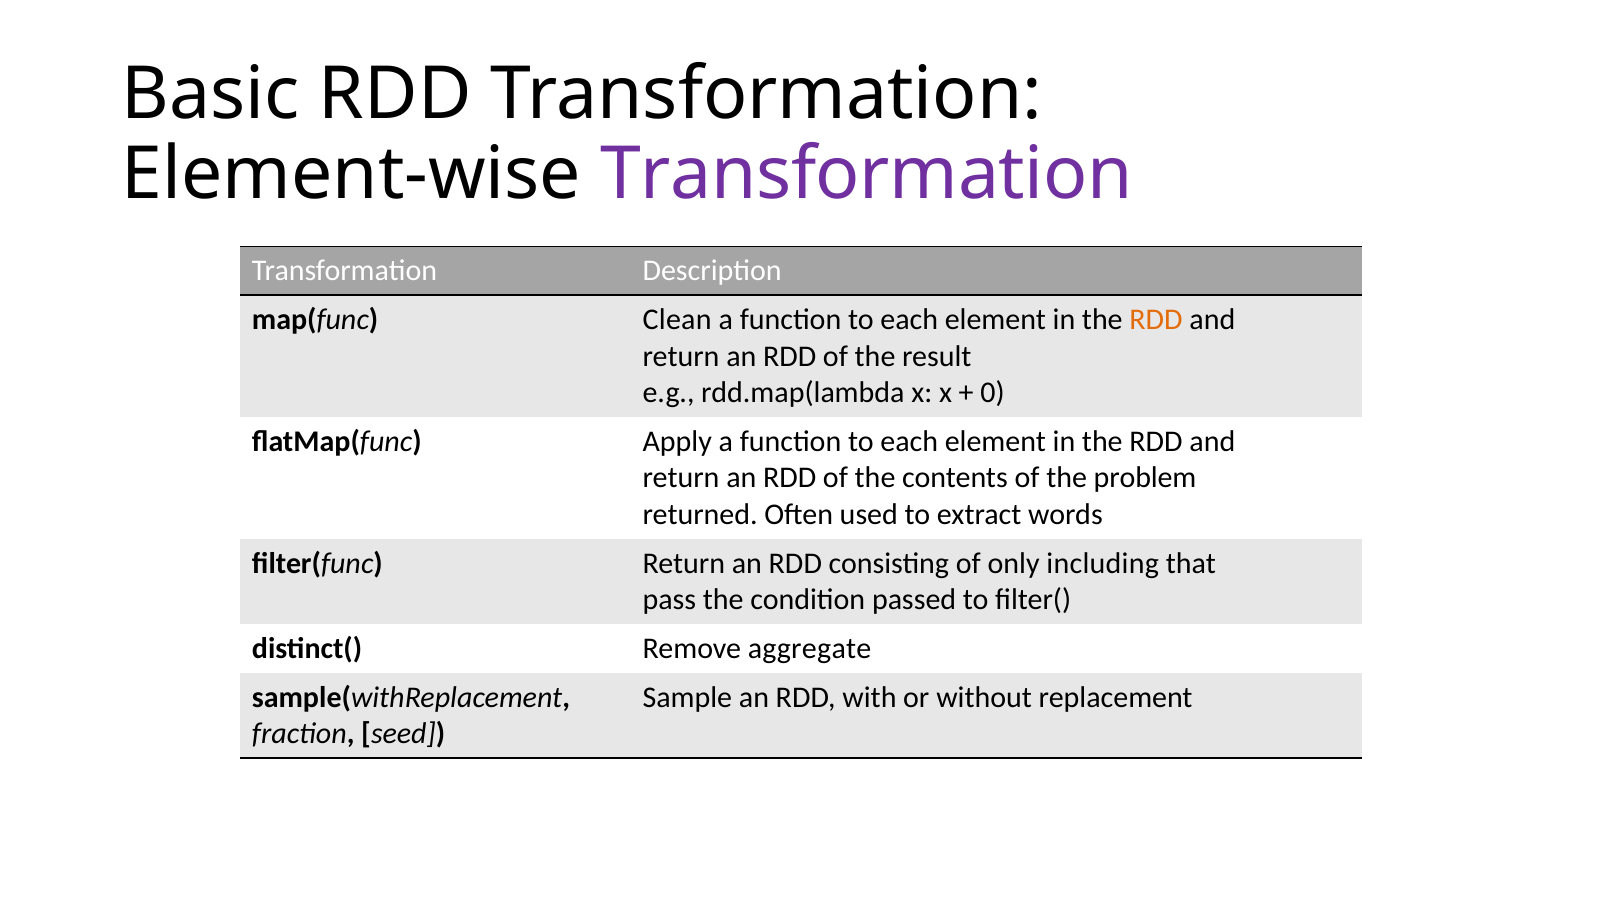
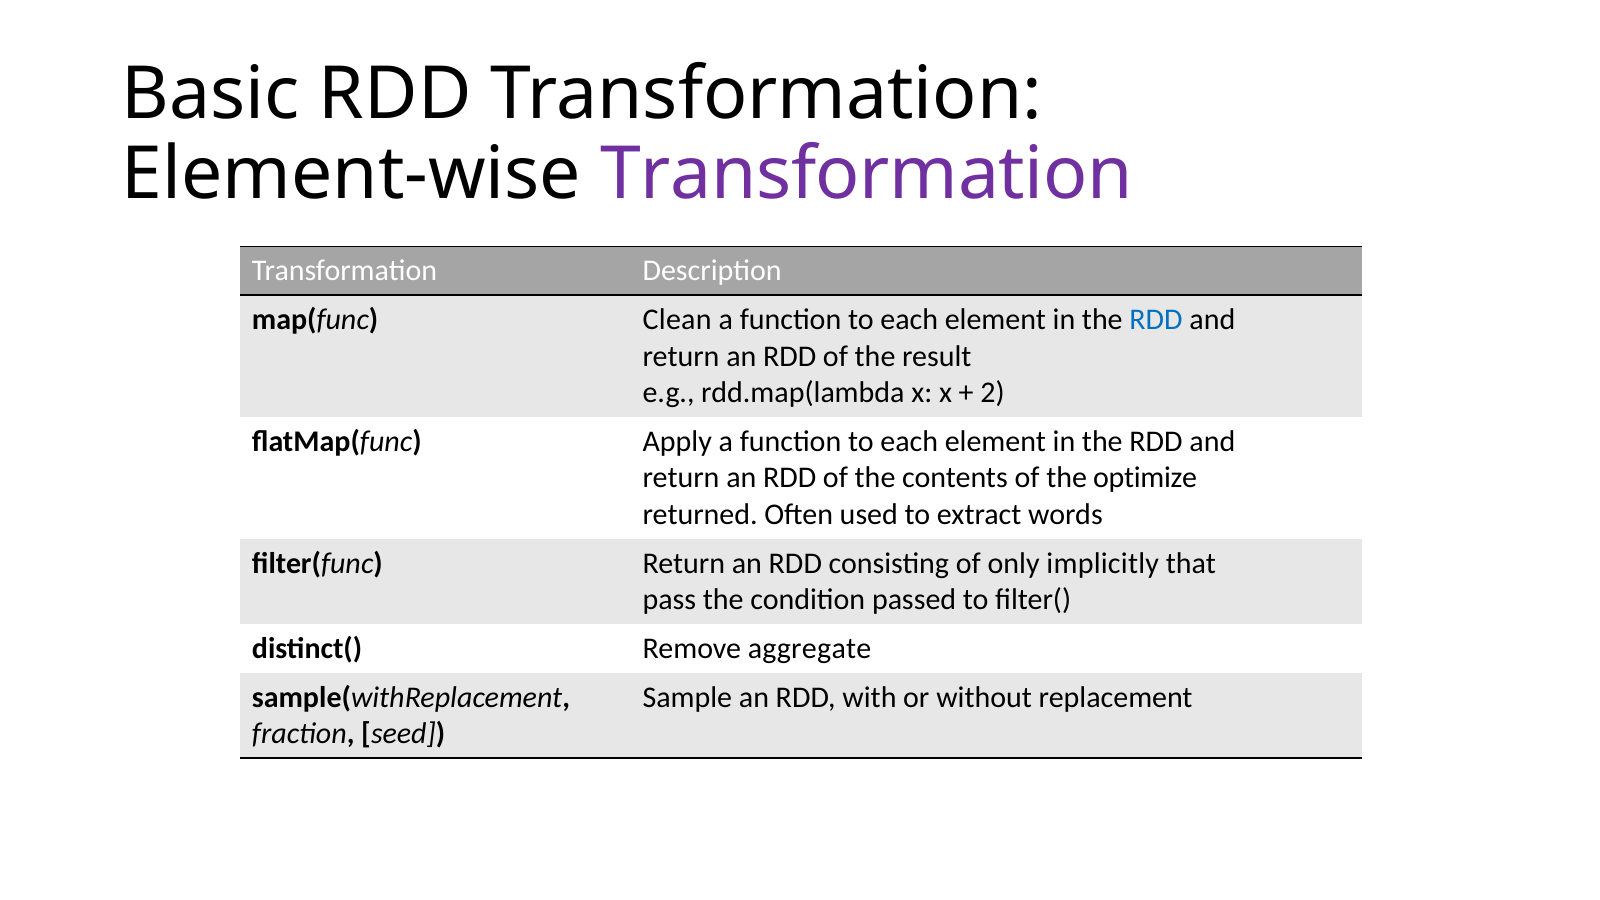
RDD colour: orange -> blue (1156, 320)
0: 0 -> 2 (993, 393)
problem: problem -> optimize (1145, 478)
including: including -> implicitly (1103, 563)
